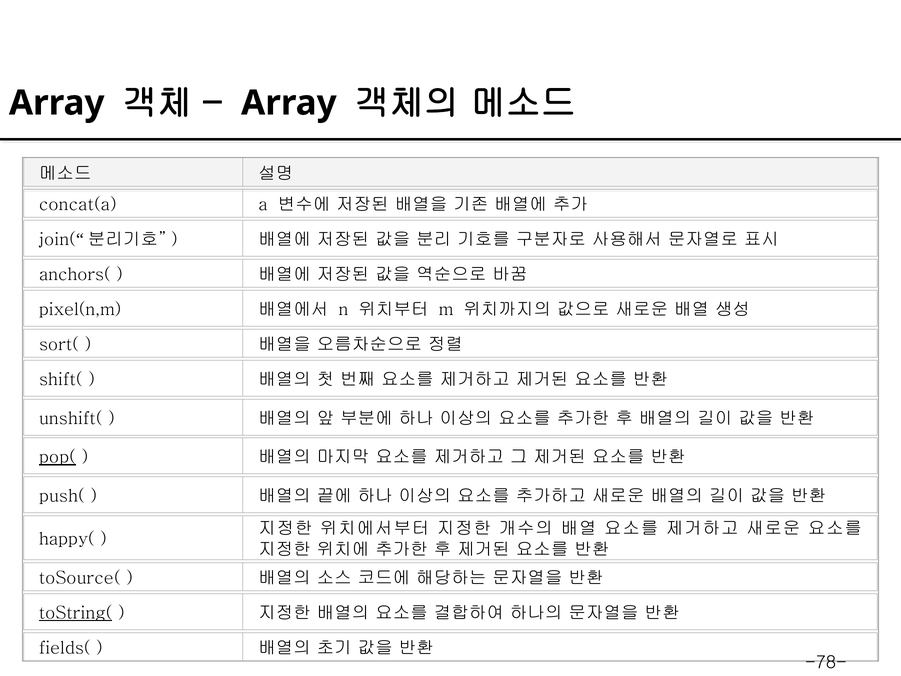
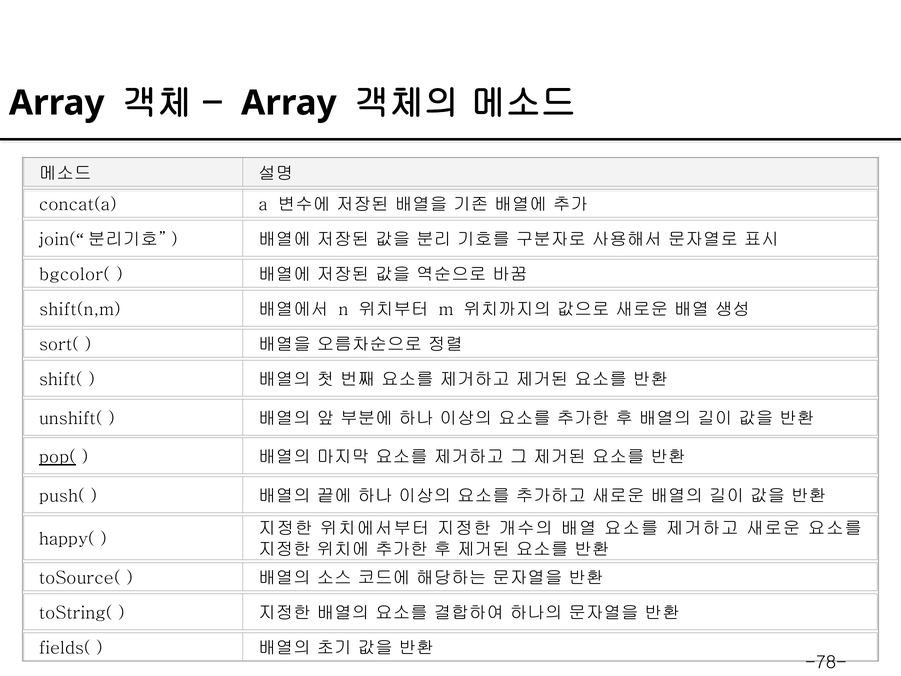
anchors(: anchors( -> bgcolor( (75, 274)
pixel(n,m: pixel(n,m -> shift(n,m (80, 309)
toString( underline: present -> none (76, 613)
